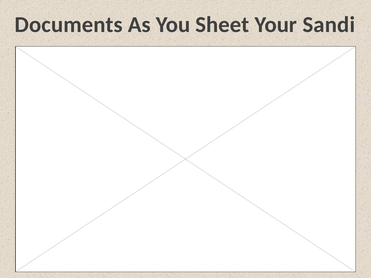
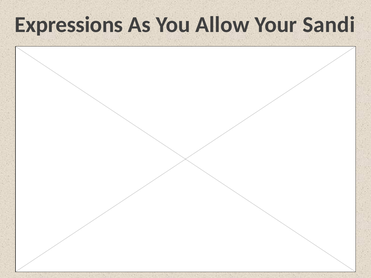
Documents: Documents -> Expressions (69, 25)
Sheet: Sheet -> Allow (222, 25)
